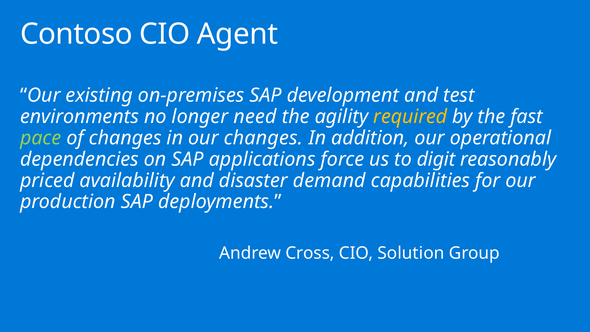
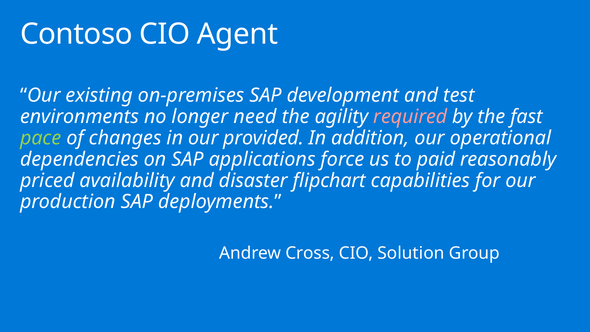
required colour: yellow -> pink (410, 117)
our changes: changes -> provided (264, 138)
digit: digit -> paid (436, 159)
demand: demand -> flipchart (329, 180)
